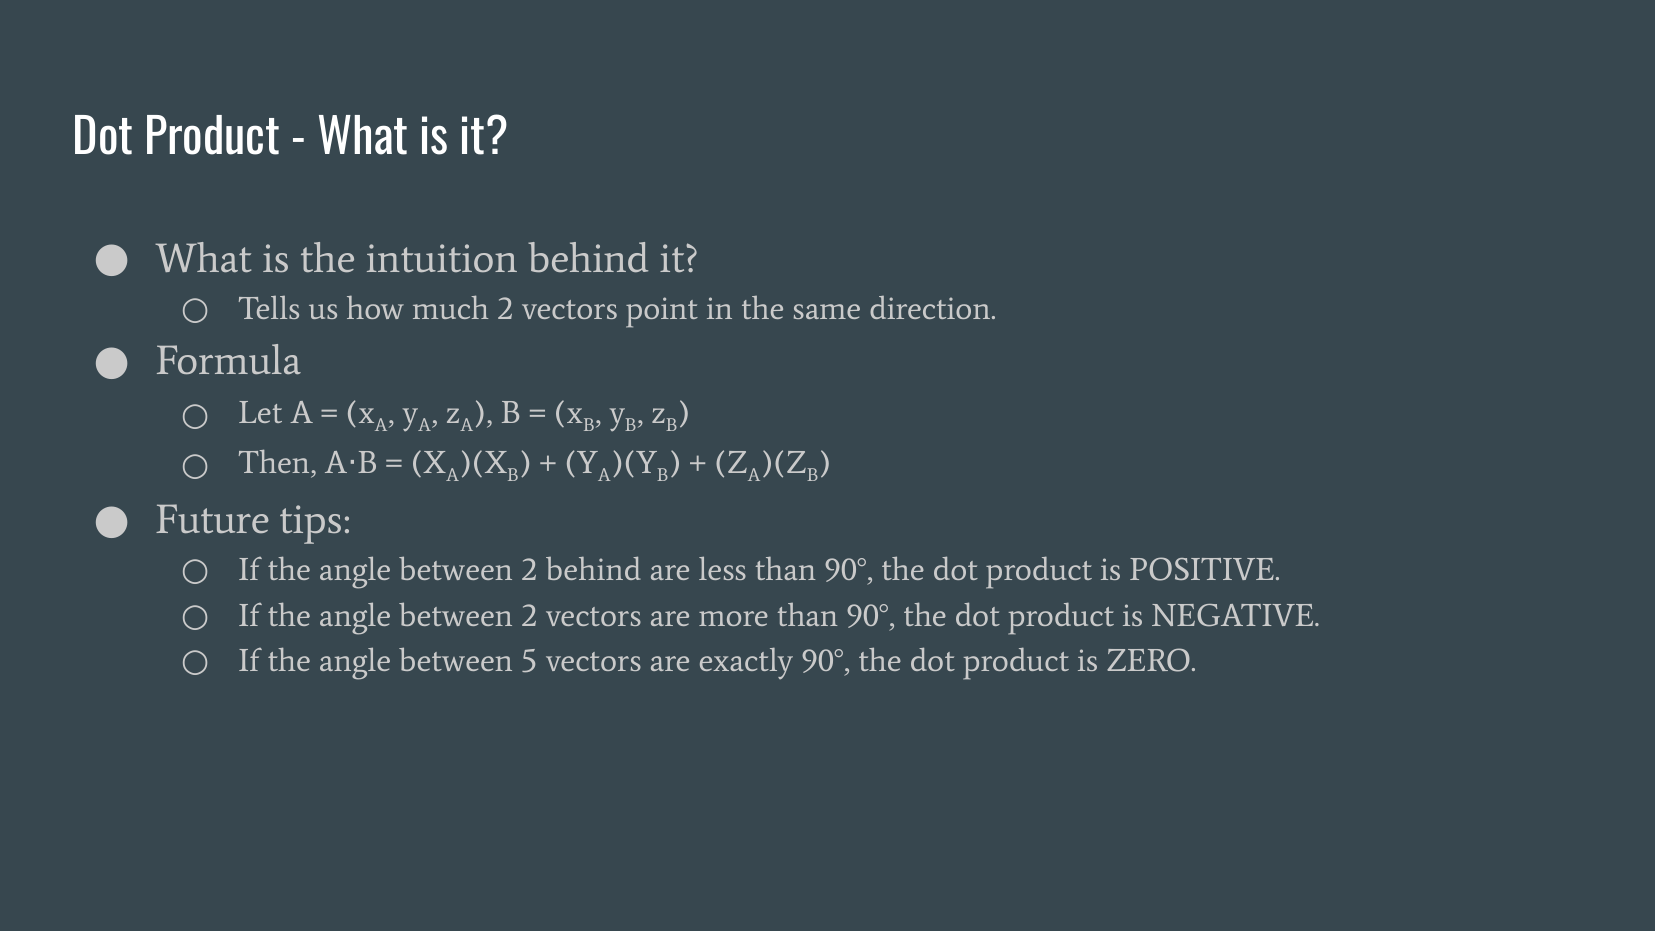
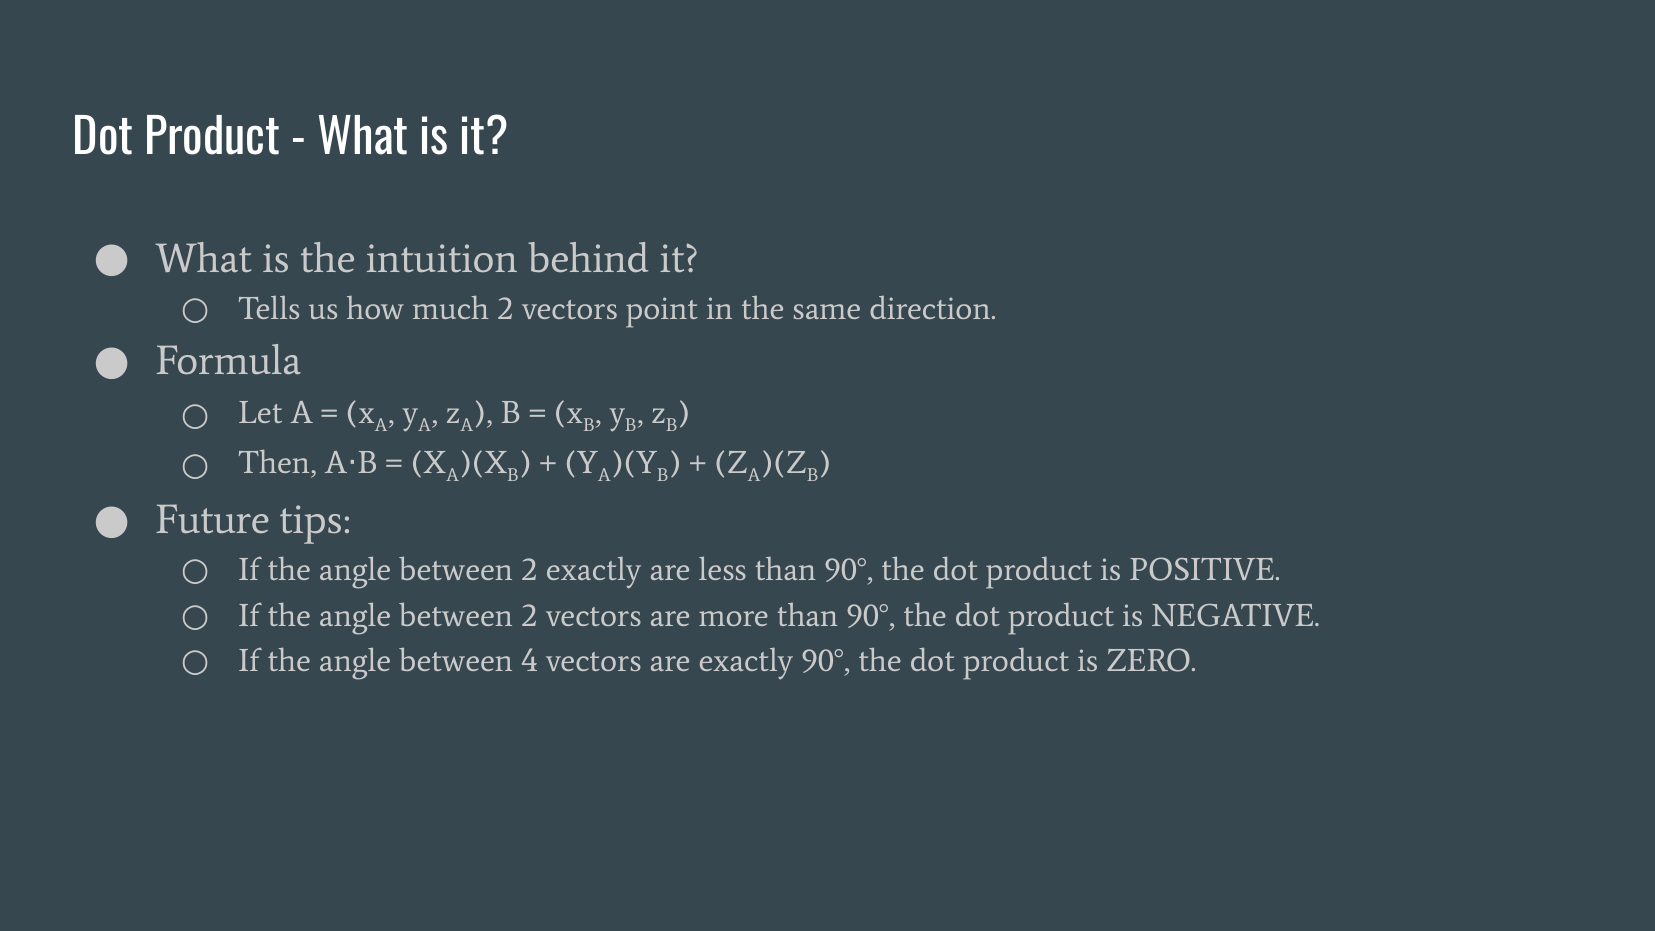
2 behind: behind -> exactly (594, 570)
5: 5 -> 4 (529, 661)
